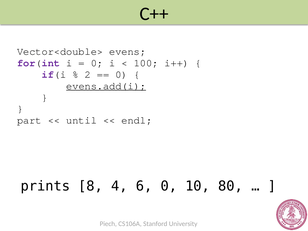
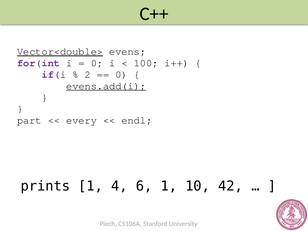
Vector<double> underline: none -> present (60, 52)
until: until -> every (82, 120)
prints 8: 8 -> 1 (91, 186)
6 0: 0 -> 1 (169, 186)
80: 80 -> 42 (231, 186)
